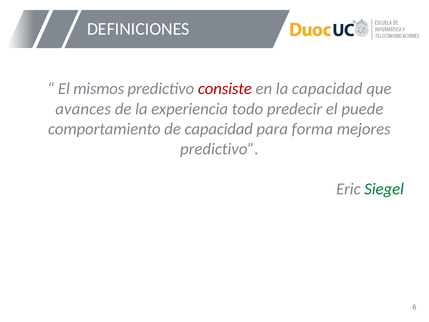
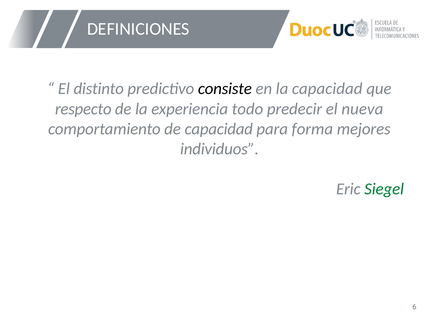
mismos: mismos -> distinto (99, 89)
consiste colour: red -> black (225, 89)
avances: avances -> respecto (83, 109)
puede: puede -> nueva (362, 109)
predictivo: predictivo -> individuos (219, 149)
